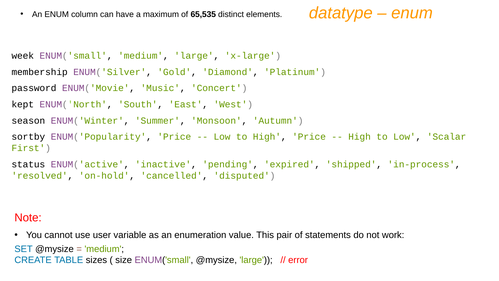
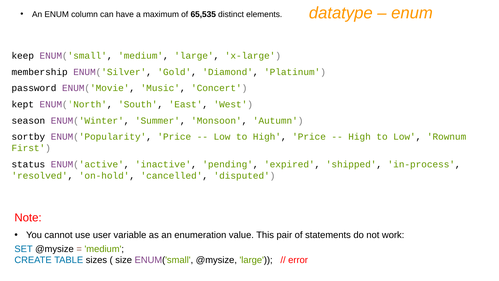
week: week -> keep (23, 56)
Scalar: Scalar -> Rownum (447, 137)
